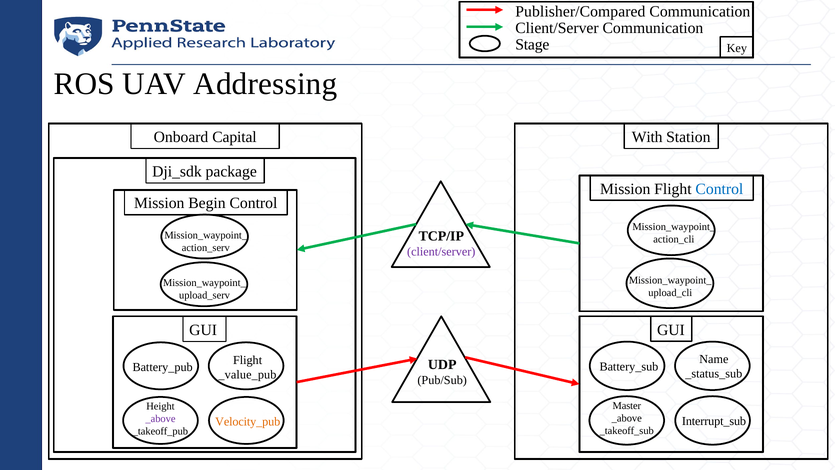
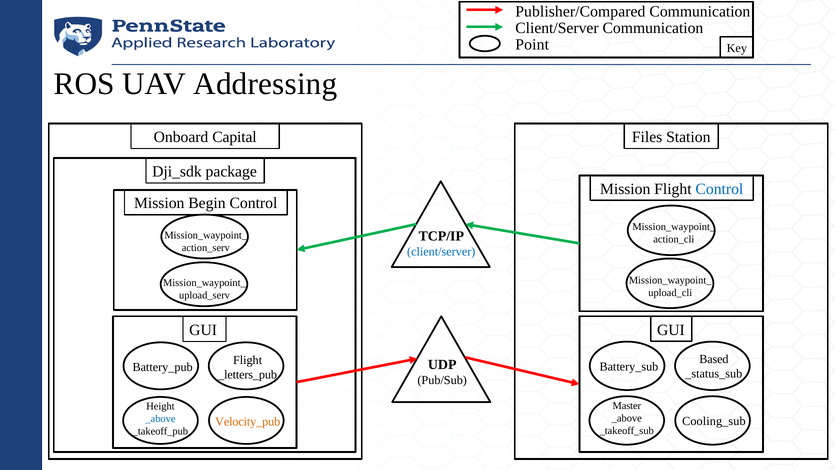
Stage: Stage -> Point (532, 45)
With: With -> Files (647, 137)
client/server colour: purple -> blue (441, 252)
Name: Name -> Based (714, 359)
_value_pub: _value_pub -> _letters_pub (248, 374)
_above colour: purple -> blue (160, 419)
Interrupt_sub: Interrupt_sub -> Cooling_sub (714, 421)
